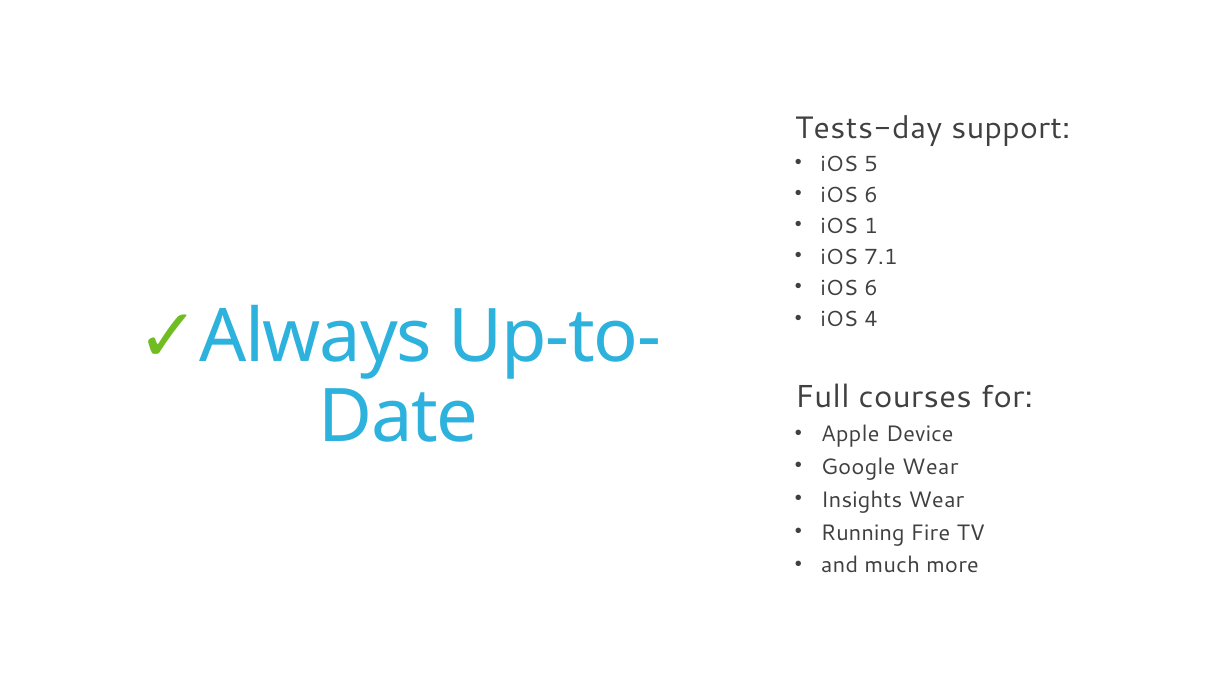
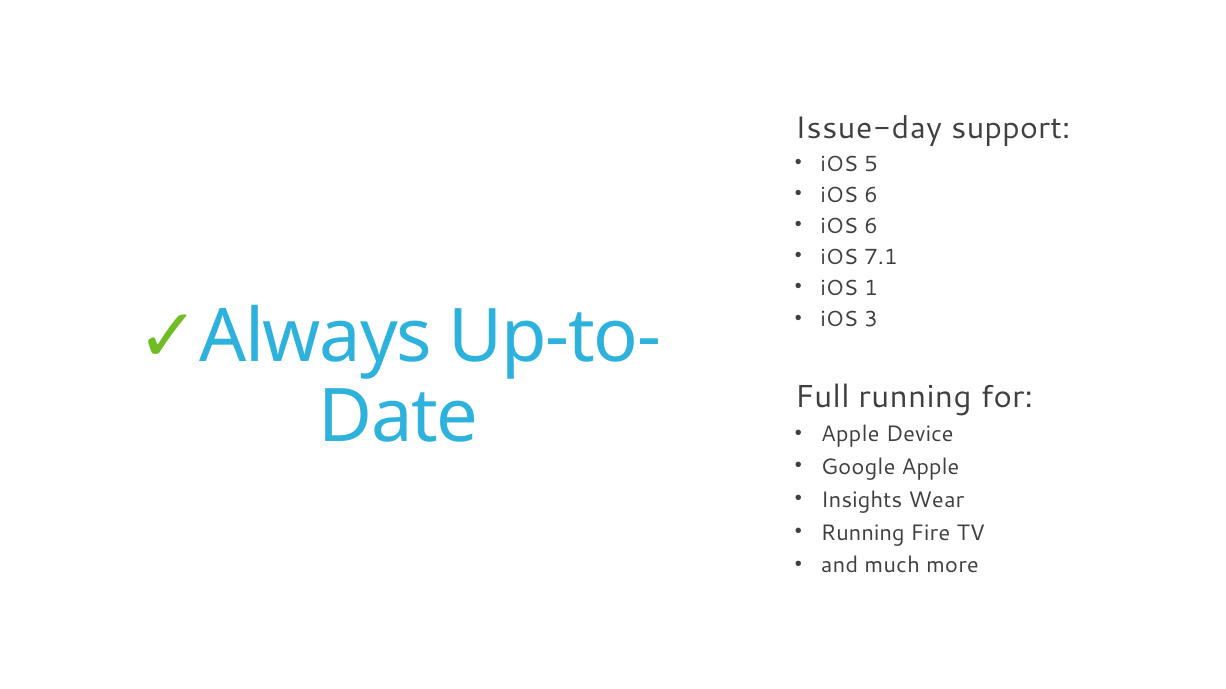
Tests-day: Tests-day -> Issue-day (869, 128)
1: 1 -> 6 (871, 226)
6: 6 -> 1 (871, 289)
4: 4 -> 3 (871, 320)
Full courses: courses -> running (915, 397)
Google Wear: Wear -> Apple (930, 468)
